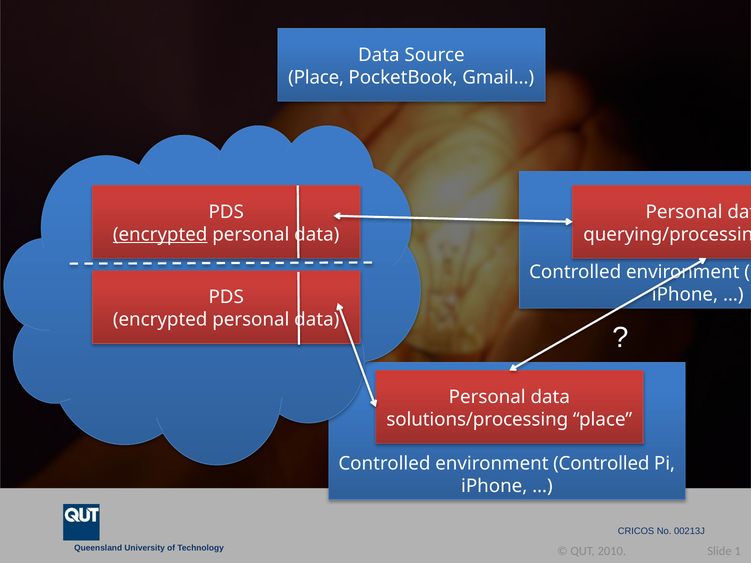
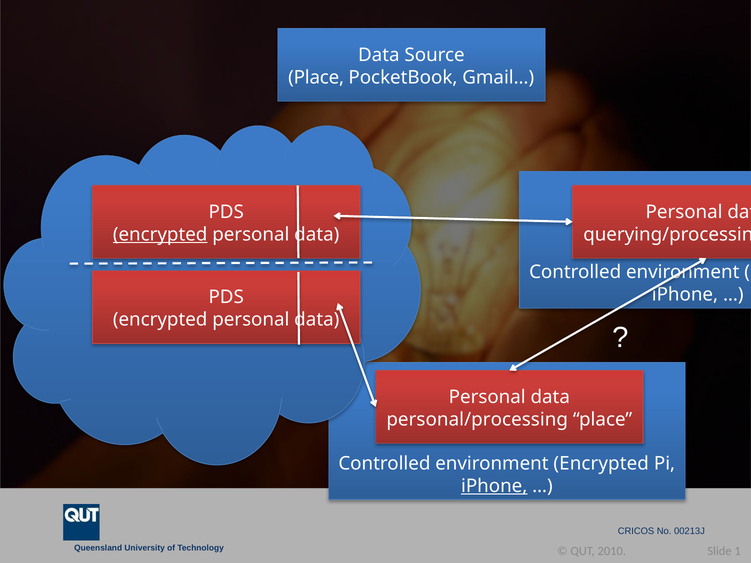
solutions/processing: solutions/processing -> personal/processing (477, 420)
environment Controlled: Controlled -> Encrypted (601, 464)
iPhone underline: none -> present (494, 486)
